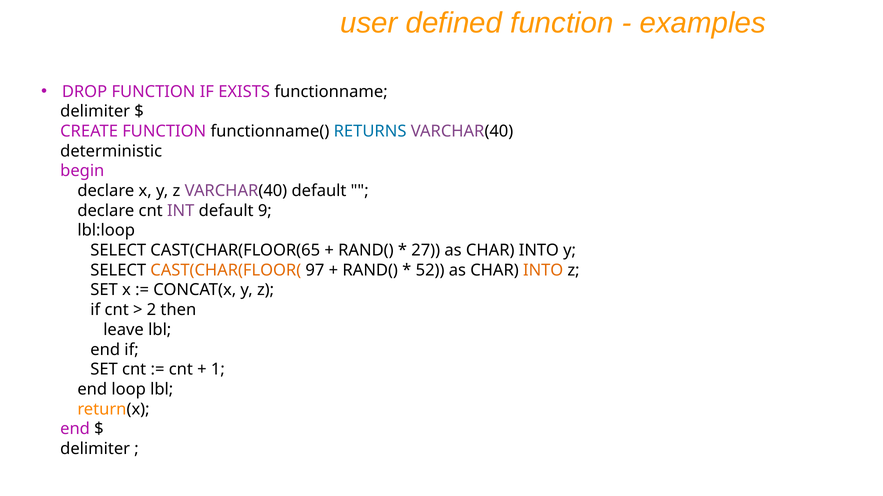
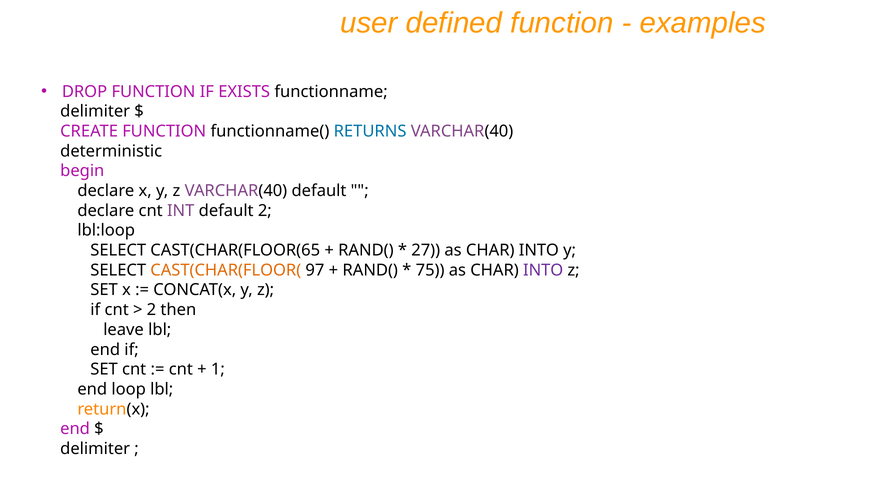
default 9: 9 -> 2 (265, 211)
52: 52 -> 75 (430, 271)
INTO colour: orange -> purple (543, 271)
